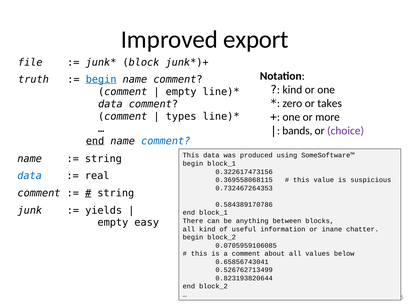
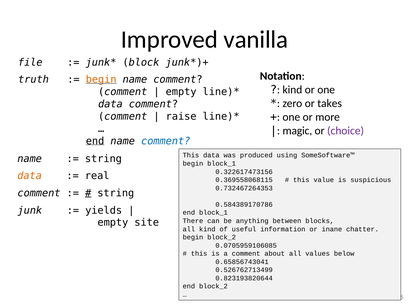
export: export -> vanilla (256, 40)
begin colour: blue -> orange (101, 80)
types: types -> raise (181, 116)
bands: bands -> magic (297, 131)
data colour: blue -> orange (30, 176)
easy: easy -> site (147, 222)
